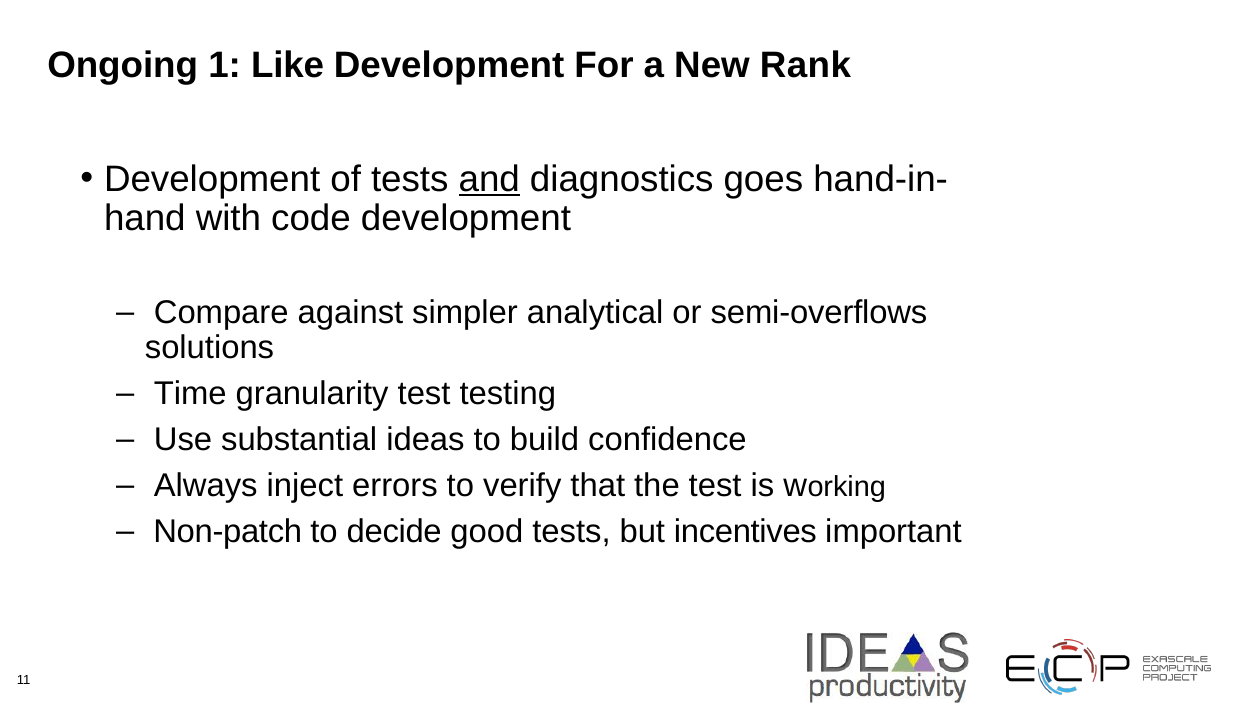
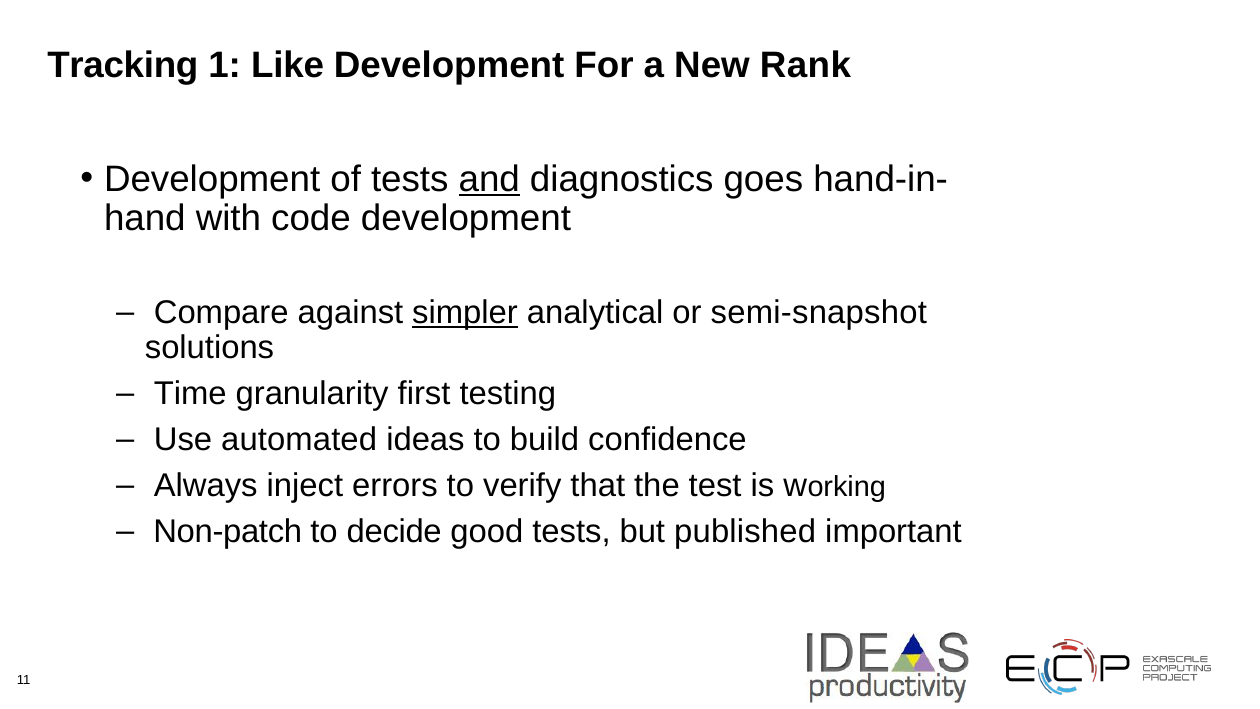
Ongoing: Ongoing -> Tracking (123, 65)
simpler underline: none -> present (465, 313)
semi-overflows: semi-overflows -> semi-snapshot (819, 313)
granularity test: test -> first (424, 394)
substantial: substantial -> automated (299, 440)
incentives: incentives -> published (745, 532)
